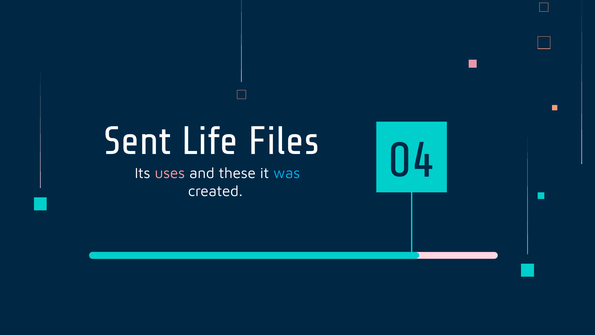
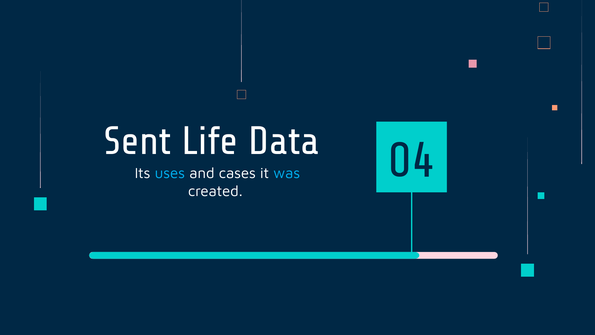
Files: Files -> Data (284, 141)
uses colour: pink -> light blue (170, 173)
these: these -> cases (237, 173)
